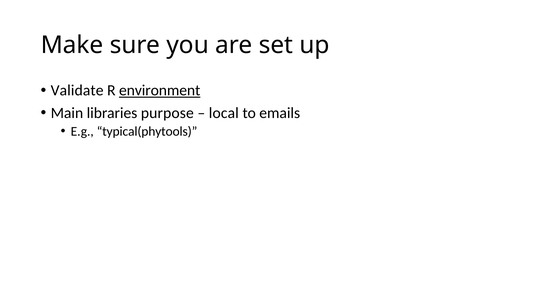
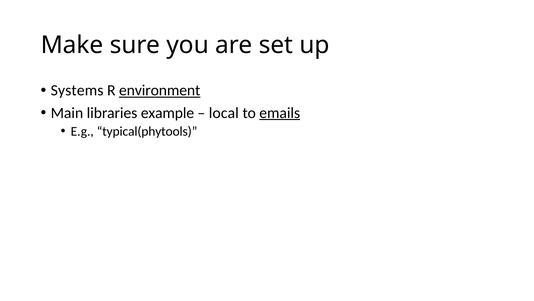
Validate: Validate -> Systems (77, 90)
purpose: purpose -> example (167, 113)
emails underline: none -> present (280, 113)
